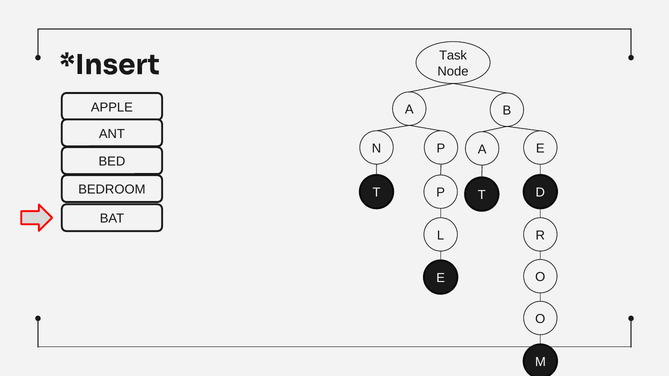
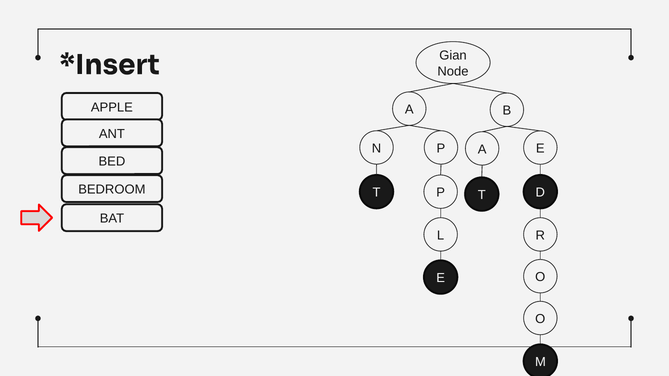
Task: Task -> Gian (453, 56)
